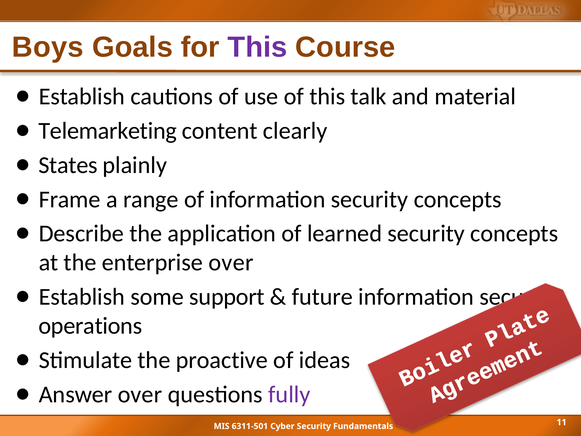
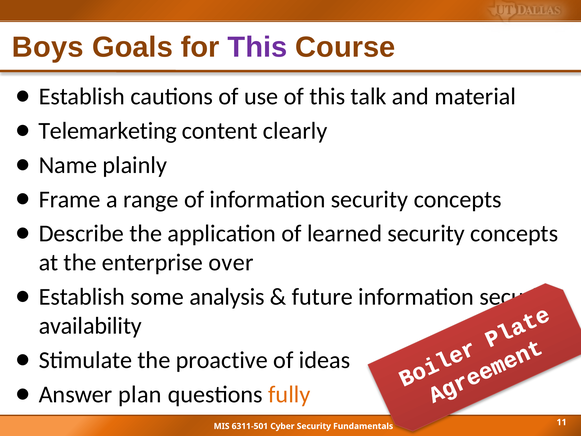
States: States -> Name (68, 165)
support: support -> analysis (227, 297)
operations: operations -> availability (90, 326)
Answer over: over -> plan (140, 394)
fully colour: purple -> orange (289, 394)
